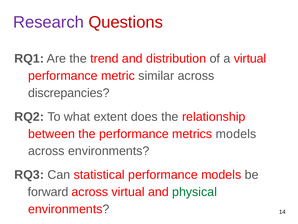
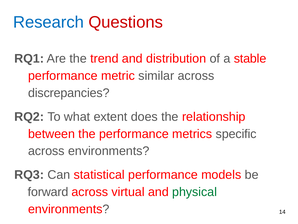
Research colour: purple -> blue (49, 22)
a virtual: virtual -> stable (250, 58)
metrics models: models -> specific (236, 134)
